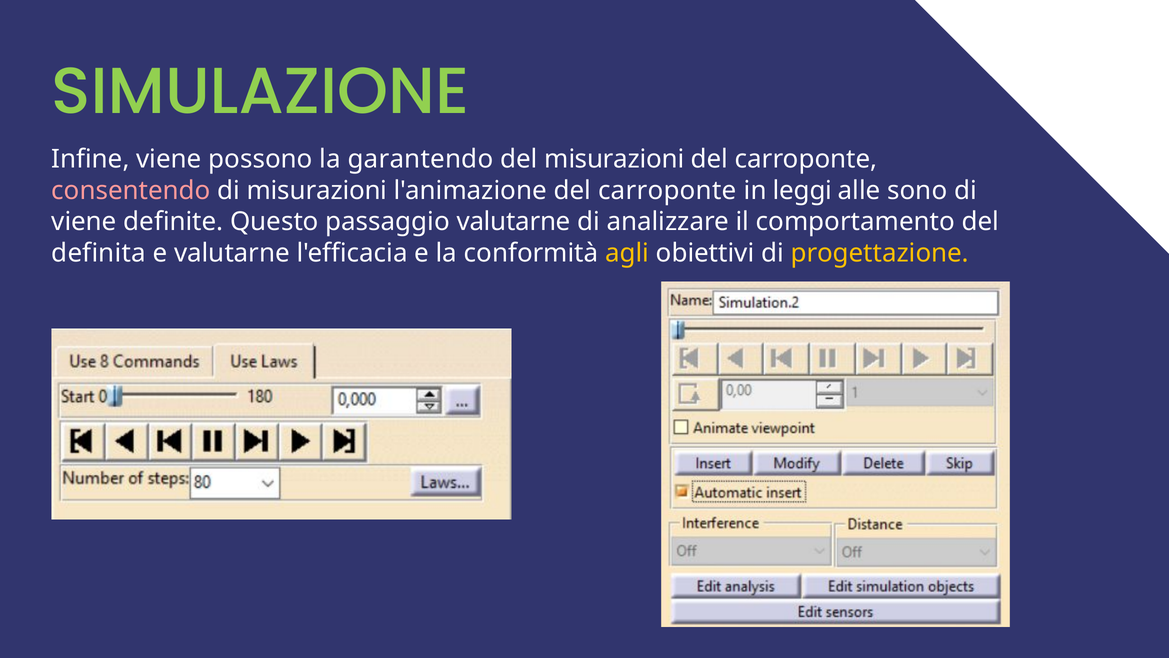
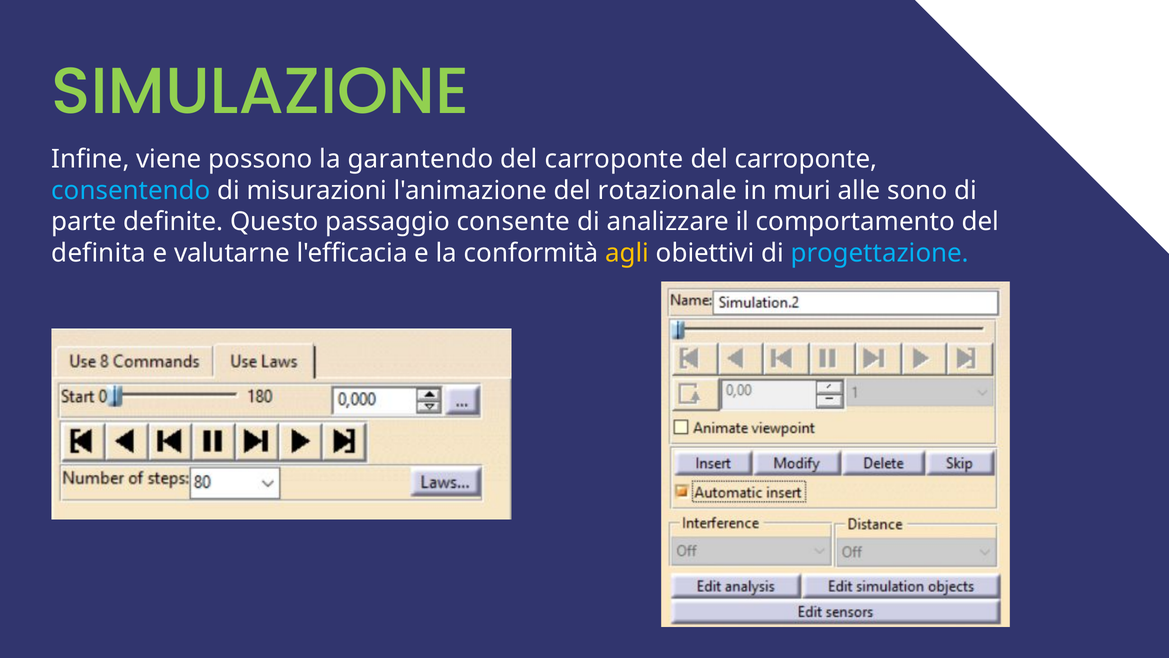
misurazioni: misurazioni -> carroponte (614, 159)
consentendo colour: pink -> light blue (131, 190)
l'animazione del carroponte: carroponte -> rotazionale (667, 190)
leggi: leggi -> muri (802, 190)
viene: viene -> parte (84, 222)
passaggio valutarne: valutarne -> consente (513, 222)
progettazione colour: yellow -> light blue (880, 253)
